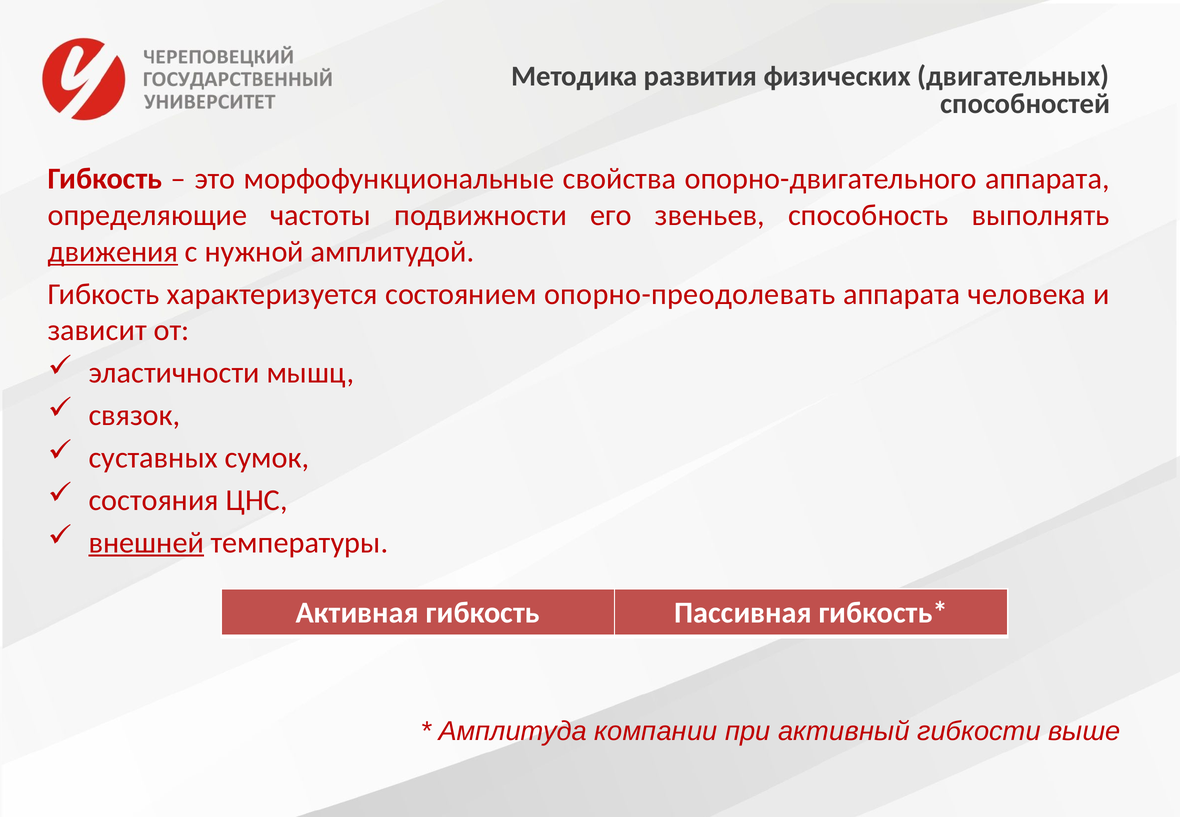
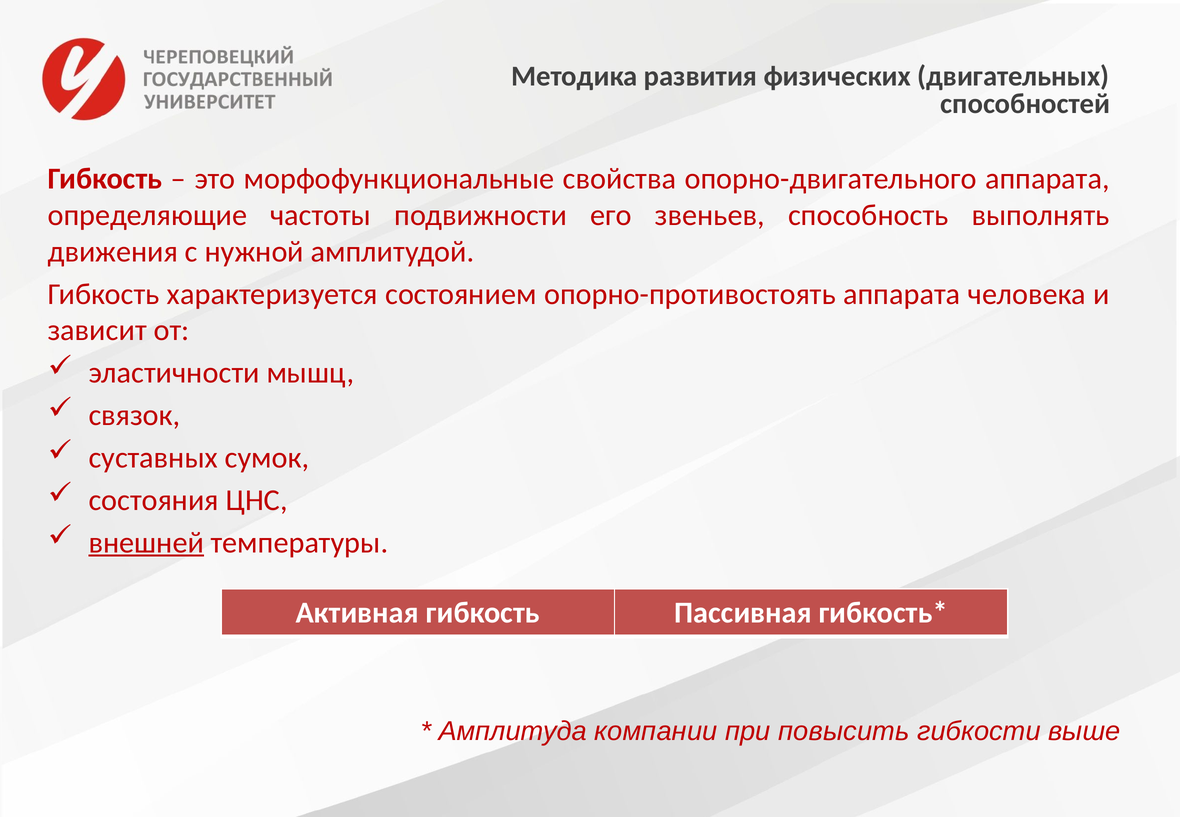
движения underline: present -> none (113, 252)
опорно-преодолевать: опорно-преодолевать -> опорно-противостоять (690, 294)
активный: активный -> повысить (844, 731)
